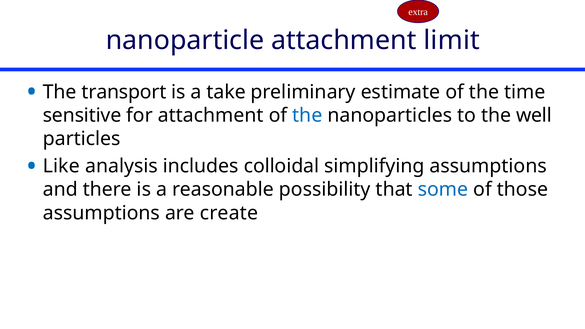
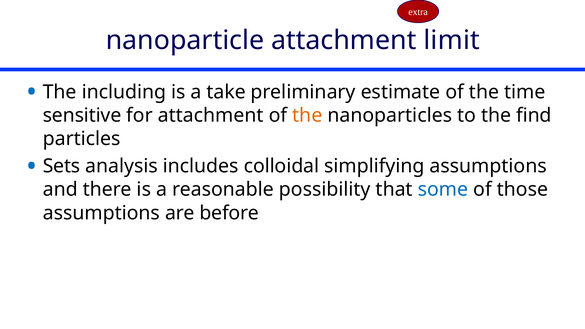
transport: transport -> including (124, 92)
the colour: blue -> orange (307, 115)
well: well -> find (534, 115)
Like: Like -> Sets (62, 166)
create: create -> before (229, 213)
